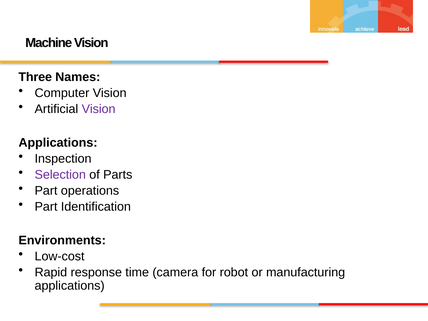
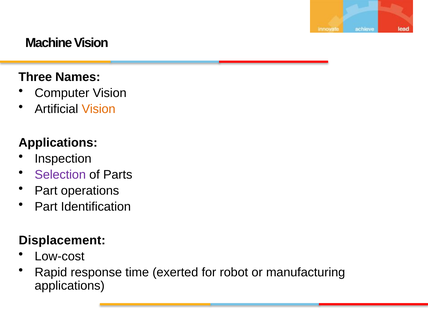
Vision colour: purple -> orange (99, 109)
Environments: Environments -> Displacement (62, 240)
camera: camera -> exerted (175, 272)
